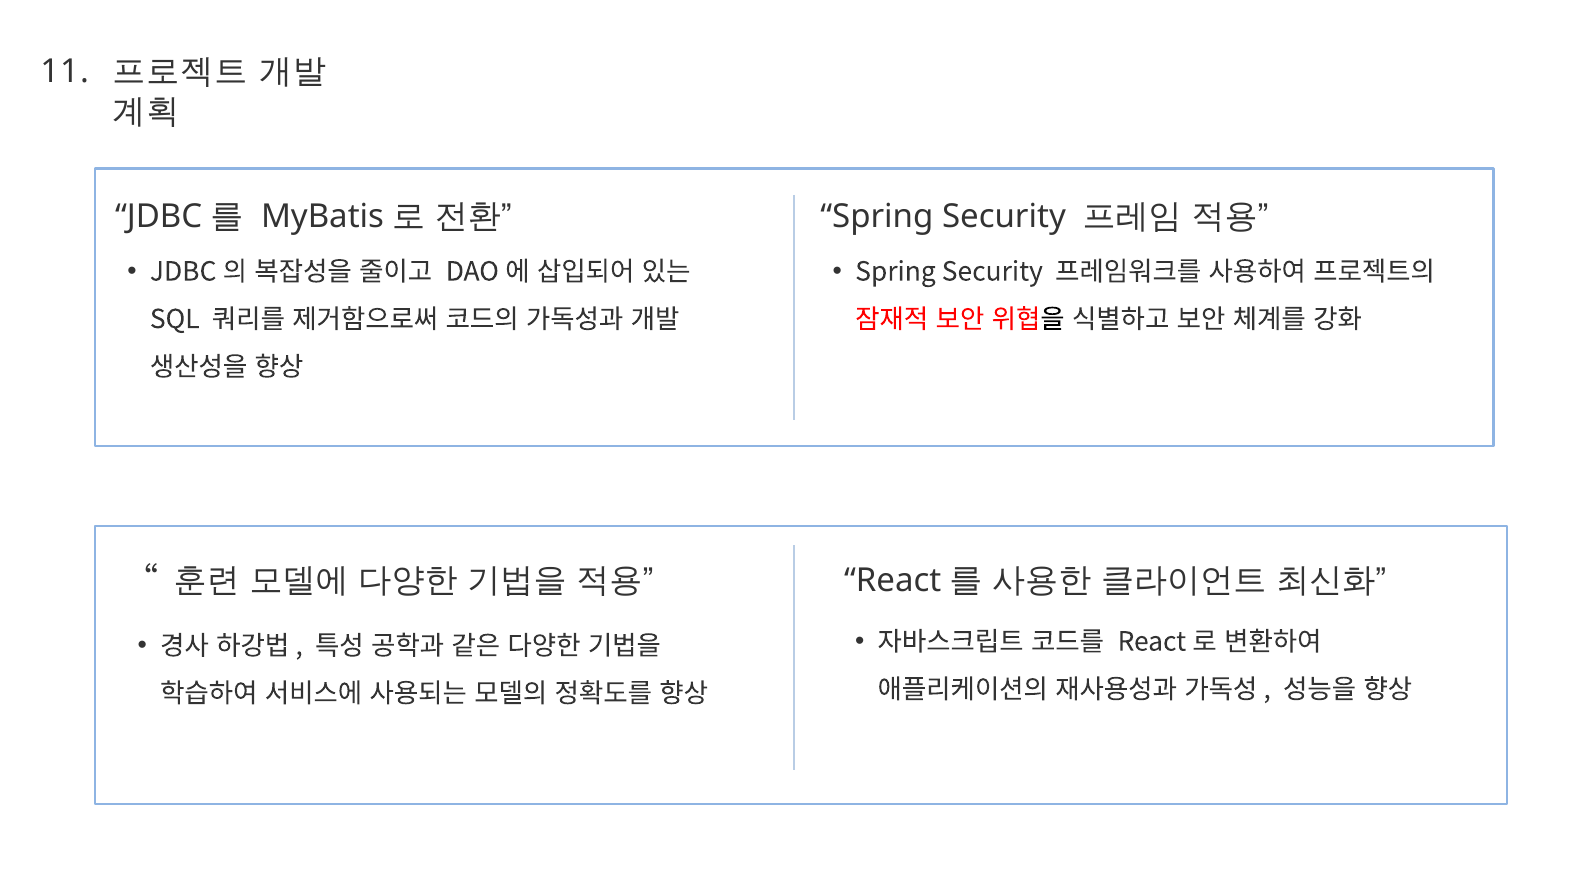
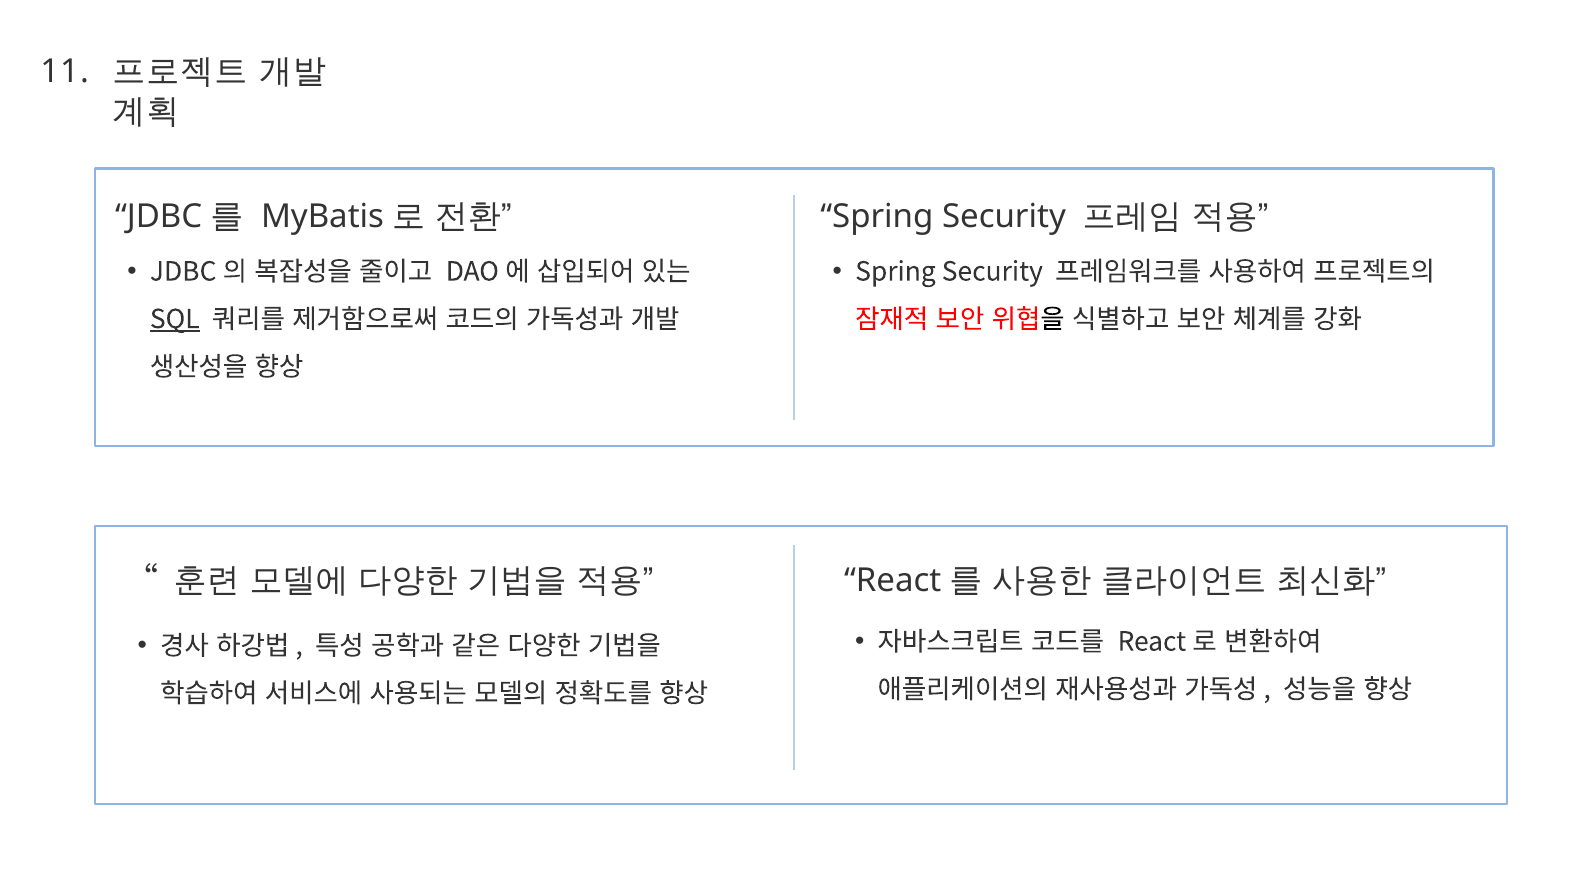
SQL underline: none -> present (175, 319)
